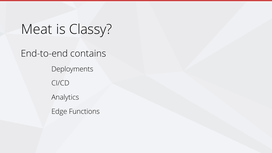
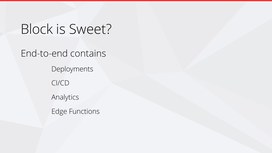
Meat: Meat -> Block (37, 29)
Classy: Classy -> Sweet (90, 29)
